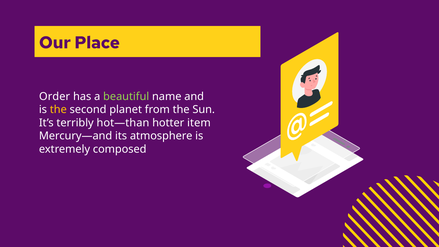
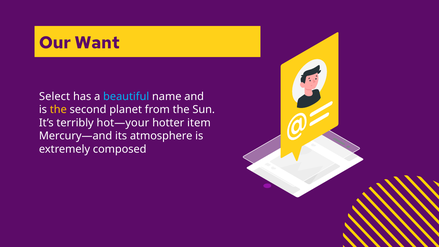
Place: Place -> Want (97, 43)
Order: Order -> Select (55, 96)
beautiful colour: light green -> light blue (126, 96)
hot—than: hot—than -> hot—your (123, 123)
